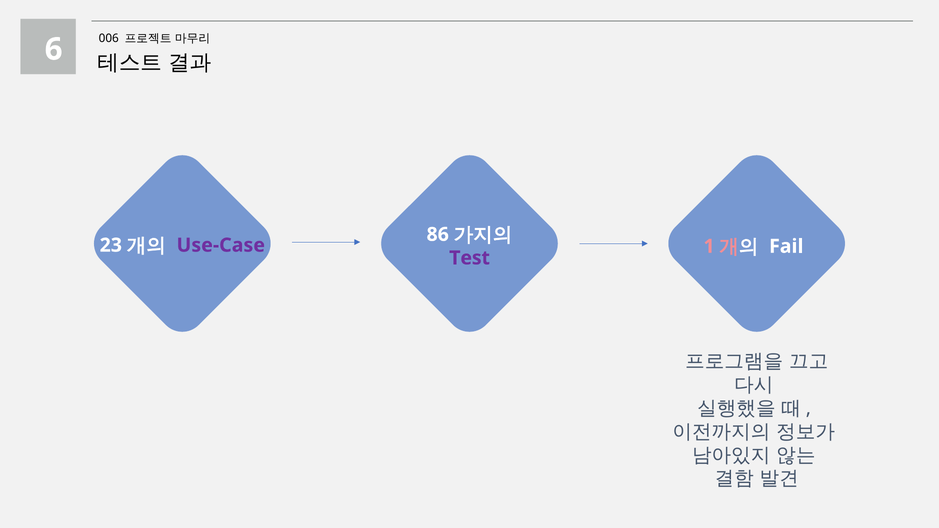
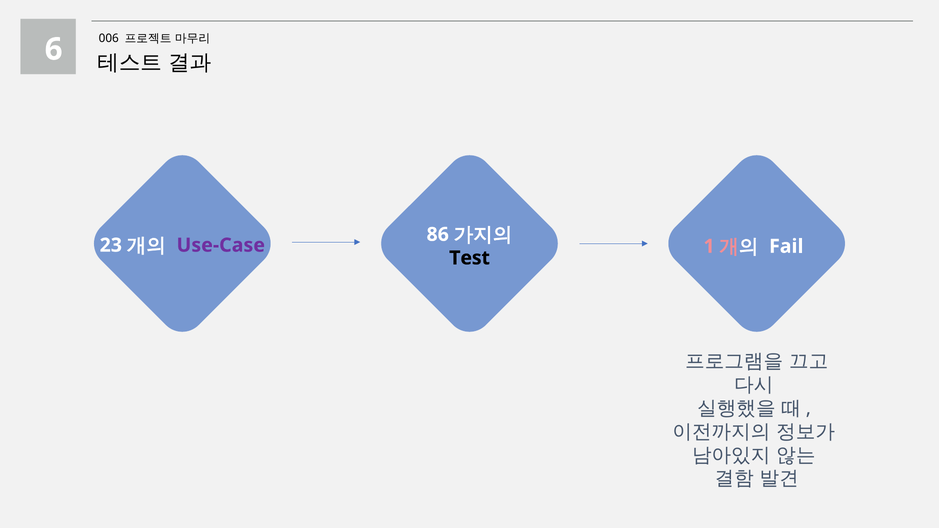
Test colour: purple -> black (470, 258)
